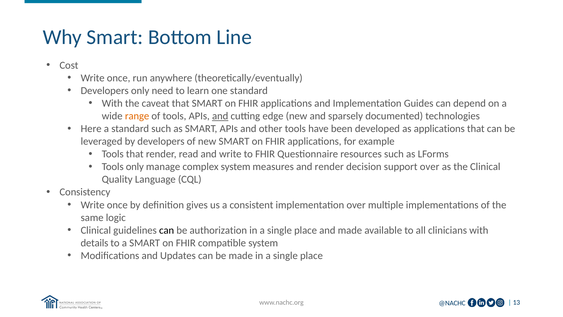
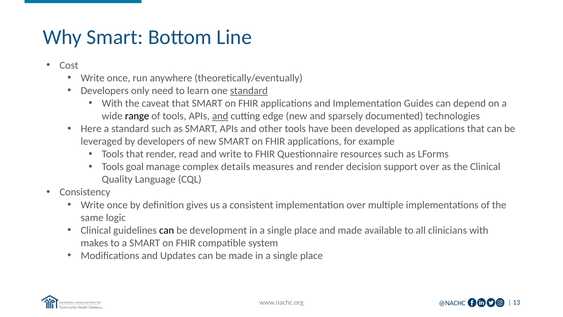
standard underline: none -> present (249, 91)
range colour: orange -> black (137, 116)
Tools only: only -> goal (135, 167)
complex system: system -> details (236, 167)
authorization: authorization -> development (218, 230)
details: details -> makes (94, 243)
